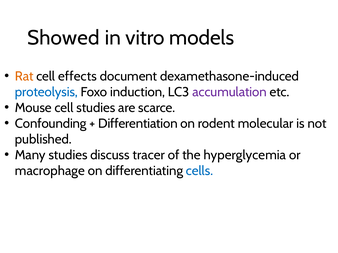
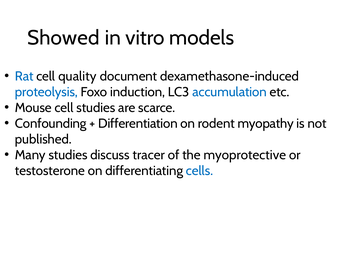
Rat colour: orange -> blue (24, 76)
effects: effects -> quality (77, 76)
accumulation colour: purple -> blue (230, 92)
molecular: molecular -> myopathy (266, 124)
hyperglycemia: hyperglycemia -> myoprotective (245, 155)
macrophage: macrophage -> testosterone (50, 171)
